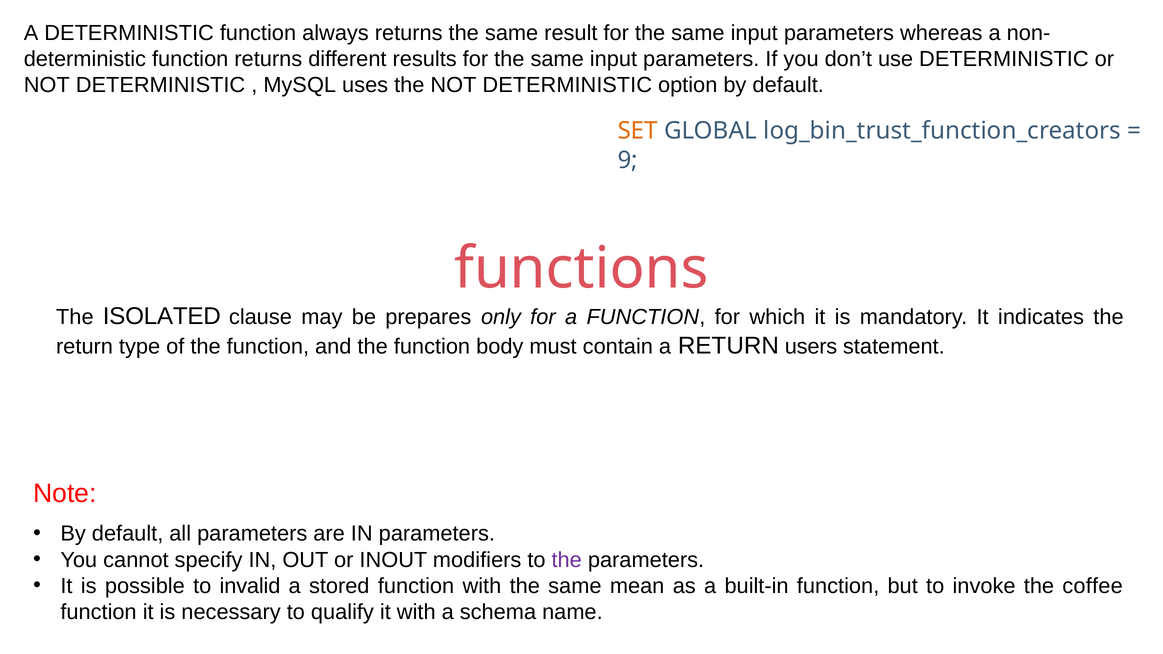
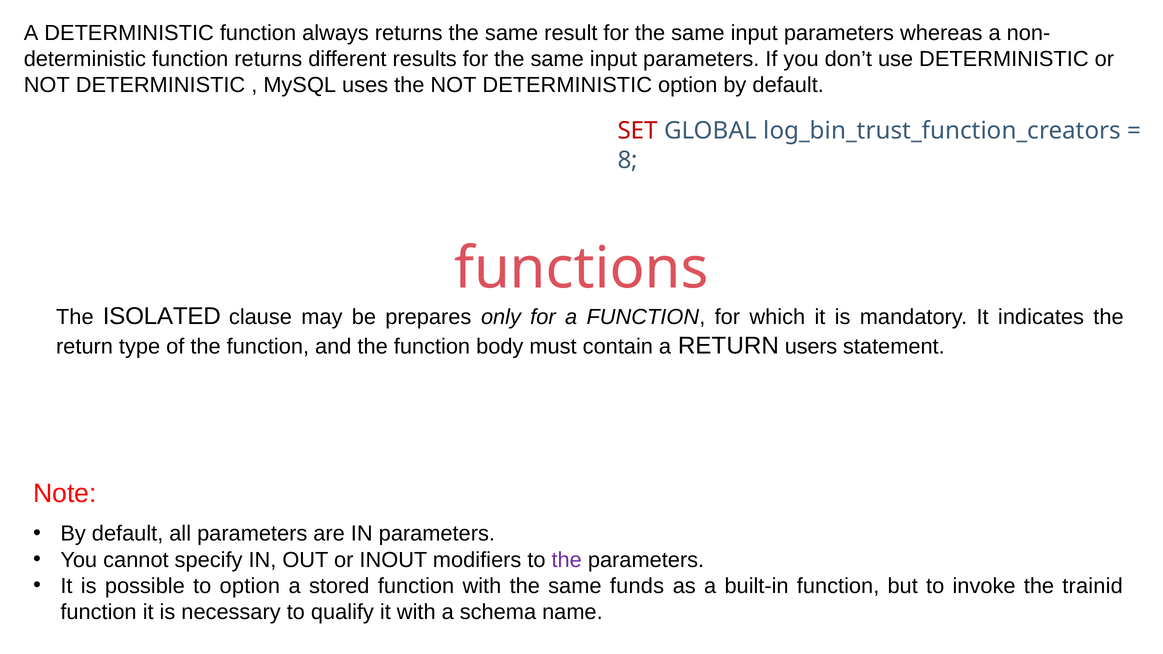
SET colour: orange -> red (638, 131)
9: 9 -> 8 (628, 160)
to invalid: invalid -> option (250, 586)
mean: mean -> funds (637, 586)
coffee: coffee -> trainid (1093, 586)
